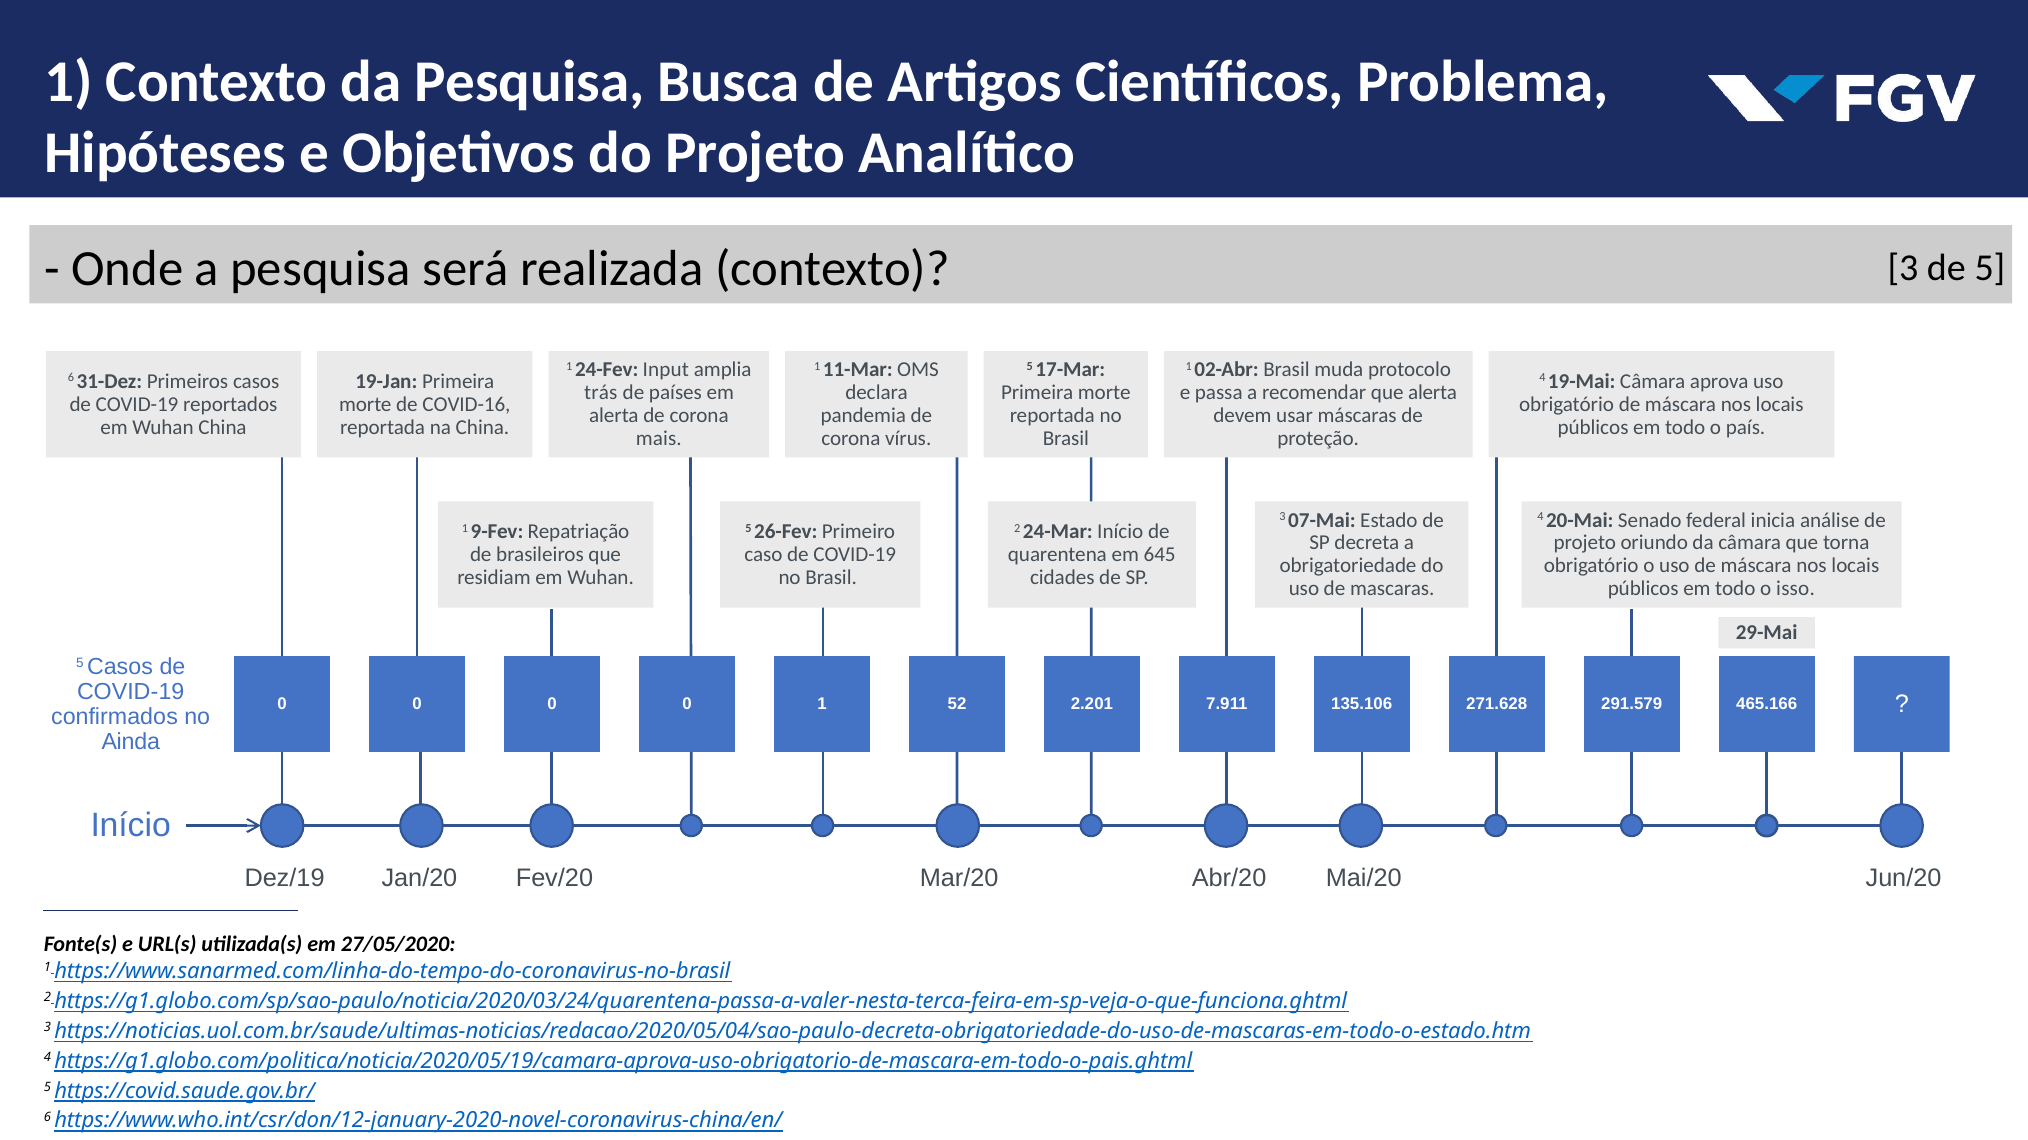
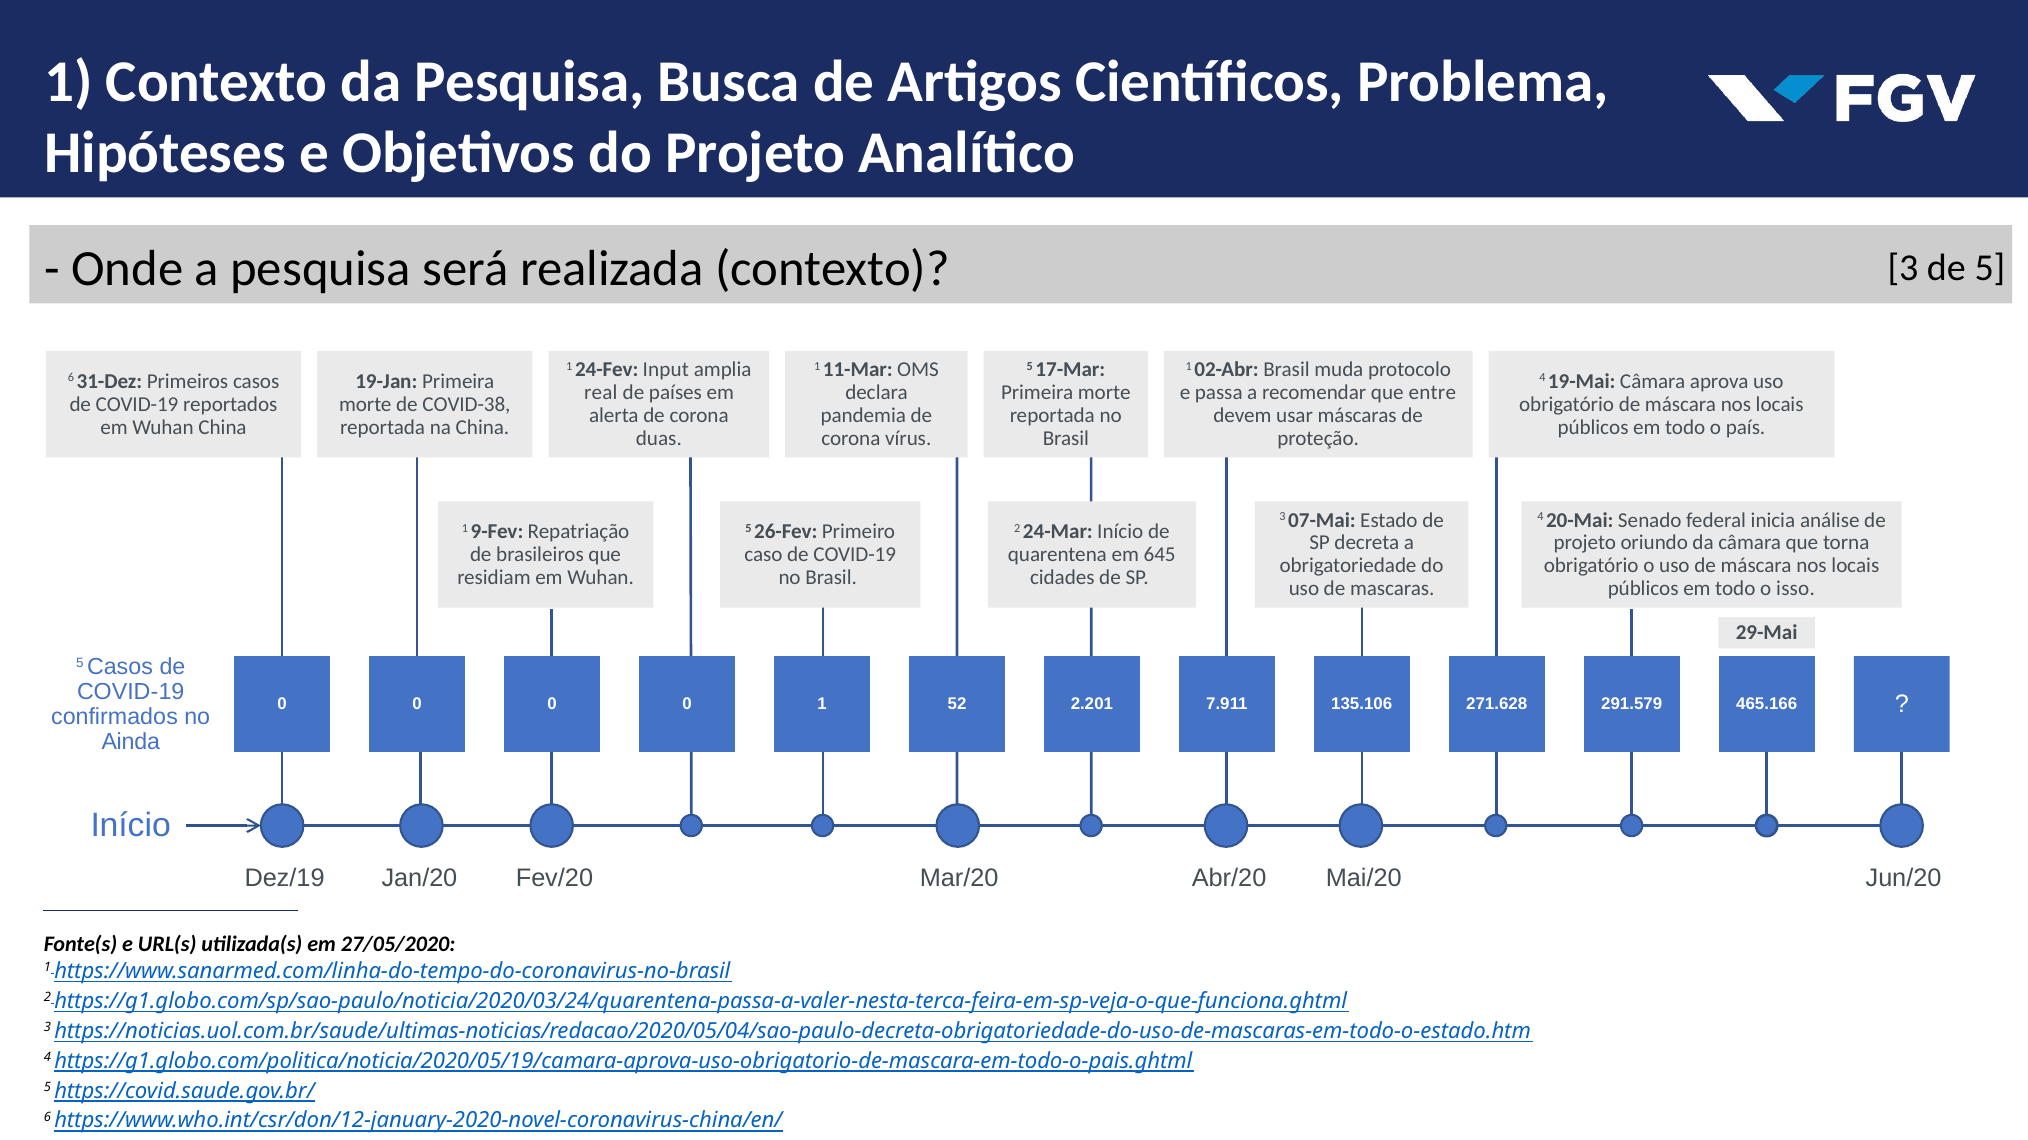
trás: trás -> real (601, 393)
que alerta: alerta -> entre (1432, 393)
COVID-16: COVID-16 -> COVID-38 (466, 404)
mais: mais -> duas (659, 439)
